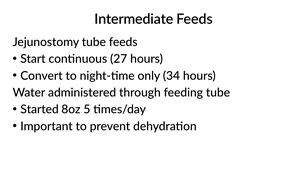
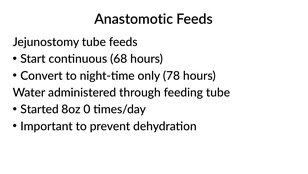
Intermediate: Intermediate -> Anastomotic (134, 19)
27: 27 -> 68 (119, 59)
34: 34 -> 78 (171, 75)
5: 5 -> 0 (87, 109)
